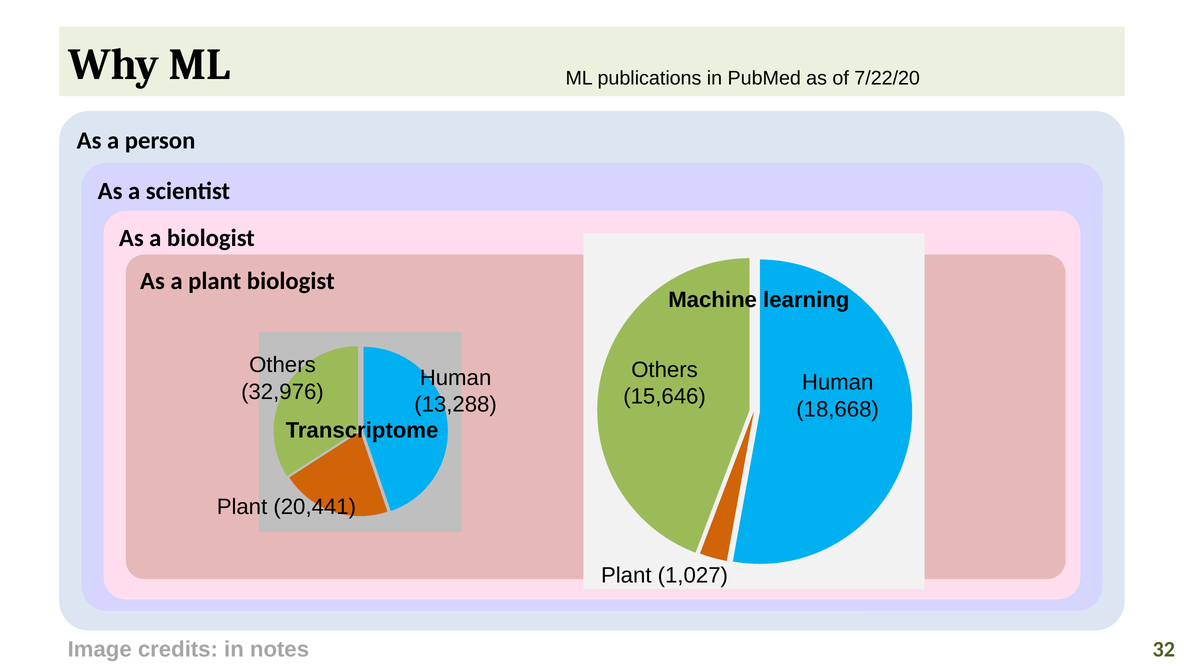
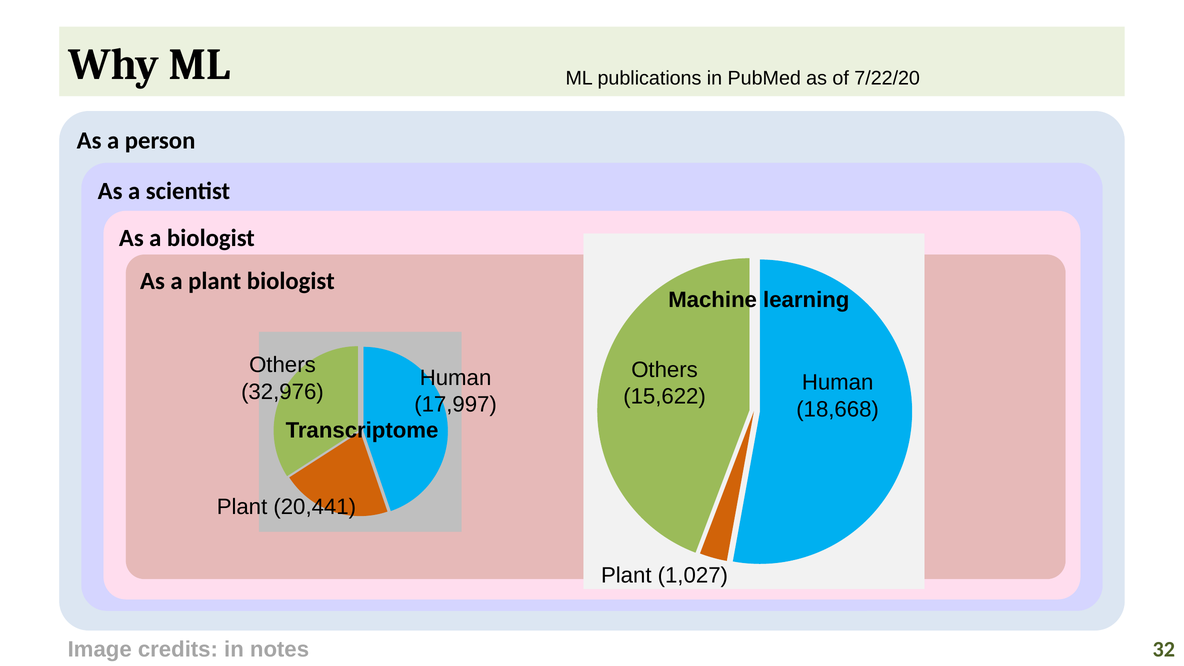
15,646: 15,646 -> 15,622 (665, 396)
13,288: 13,288 -> 17,997 (456, 405)
